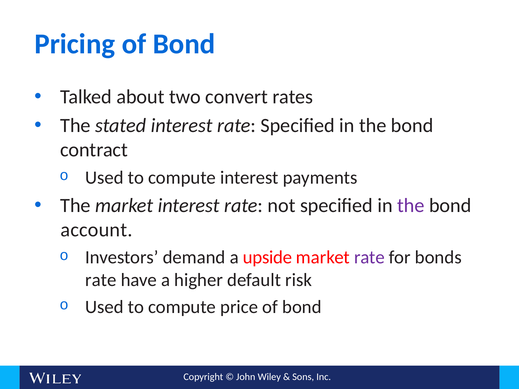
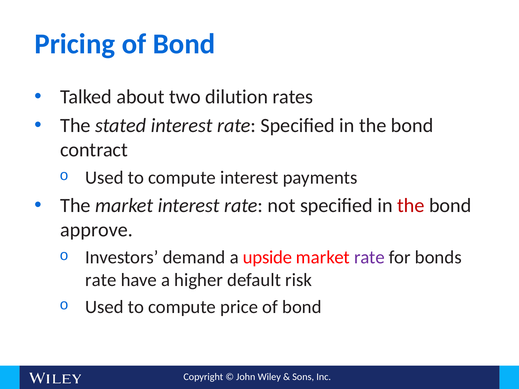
convert: convert -> dilution (237, 97)
the colour: purple -> red (411, 206)
account: account -> approve (97, 230)
